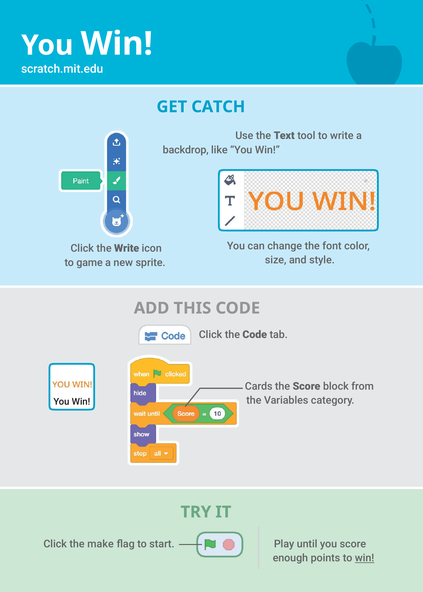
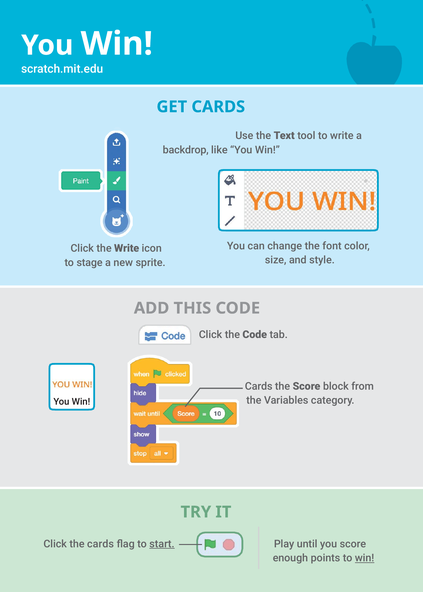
GET CATCH: CATCH -> CARDS (218, 107)
game: game -> stage (90, 263)
the make: make -> cards (100, 544)
start underline: none -> present (162, 544)
